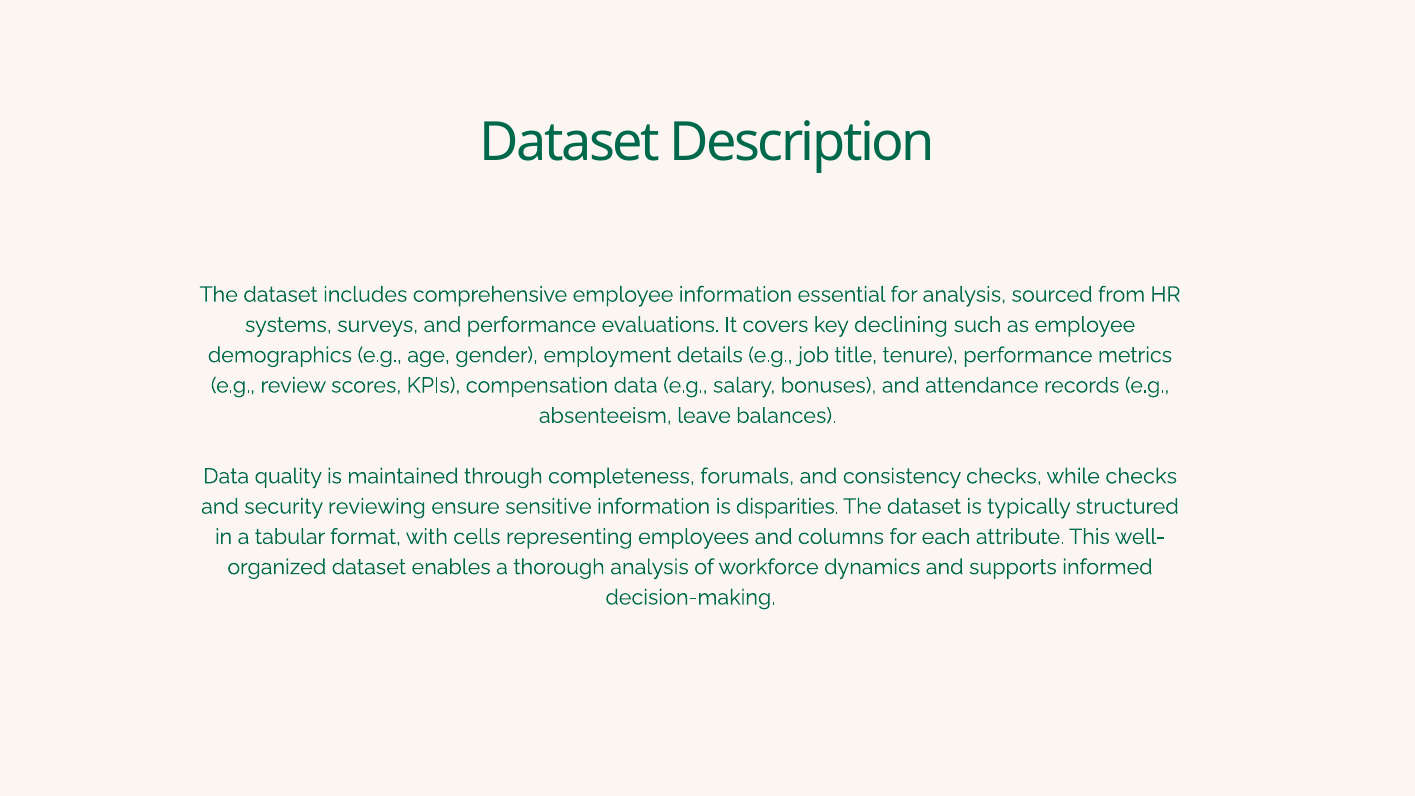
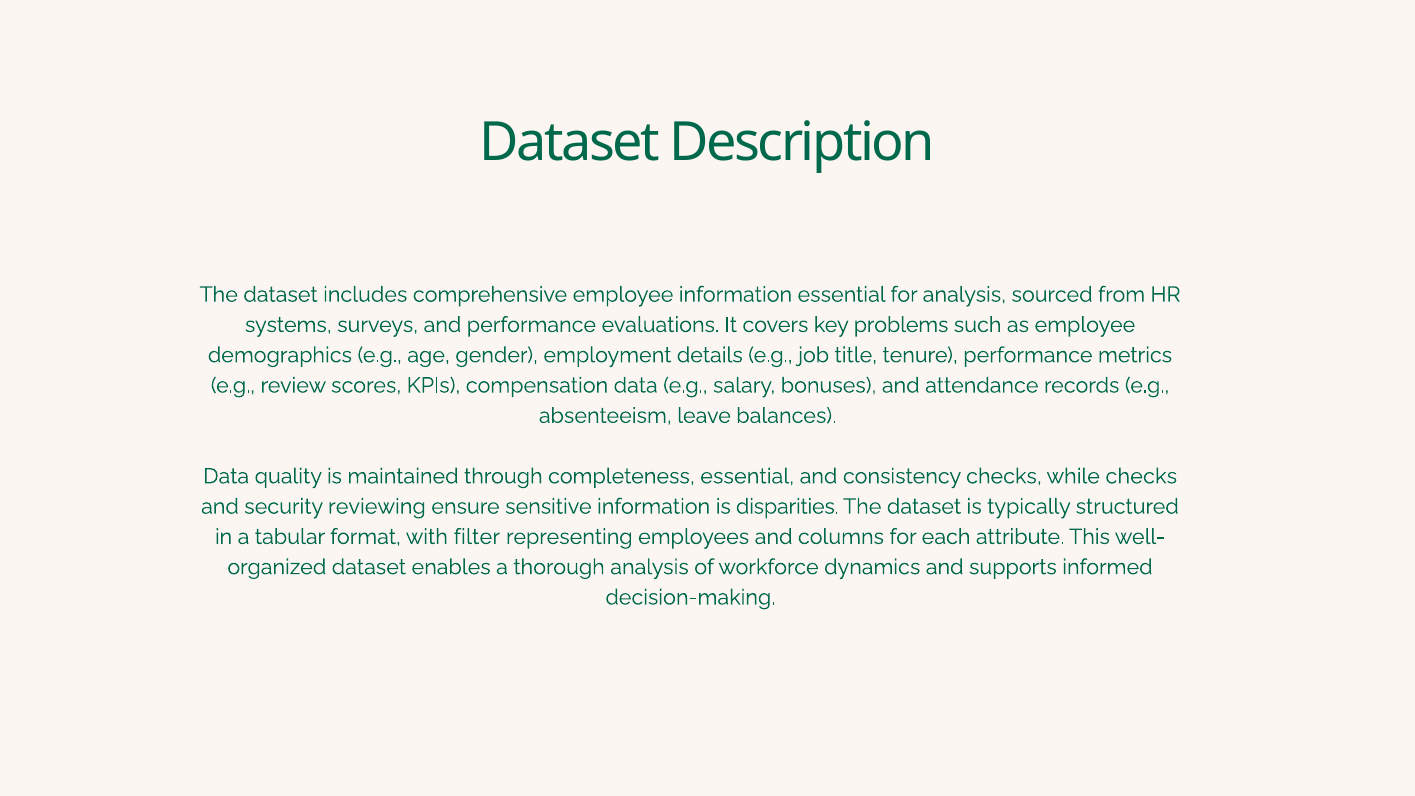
declining: declining -> problems (901, 325)
completeness forumals: forumals -> essential (747, 476)
cells: cells -> filter (477, 537)
